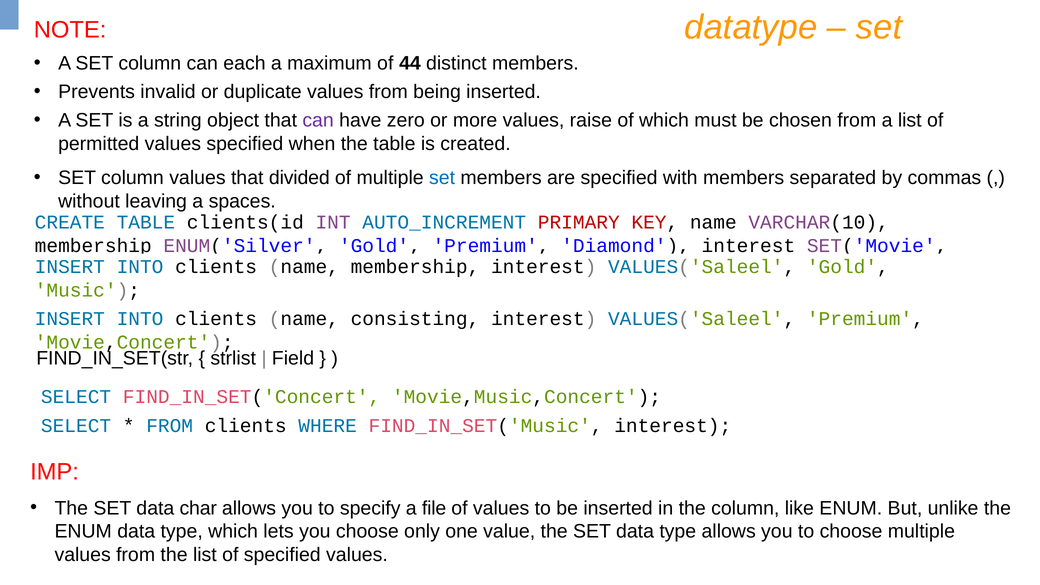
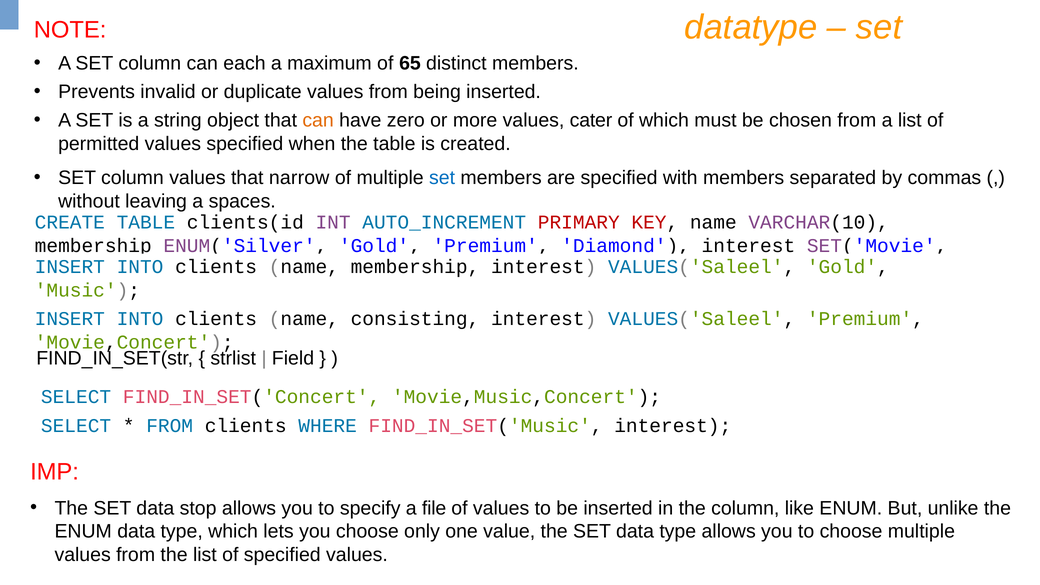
44: 44 -> 65 (410, 63)
can colour: purple -> orange (318, 121)
raise: raise -> cater (591, 121)
divided: divided -> narrow (299, 178)
char: char -> stop (198, 508)
